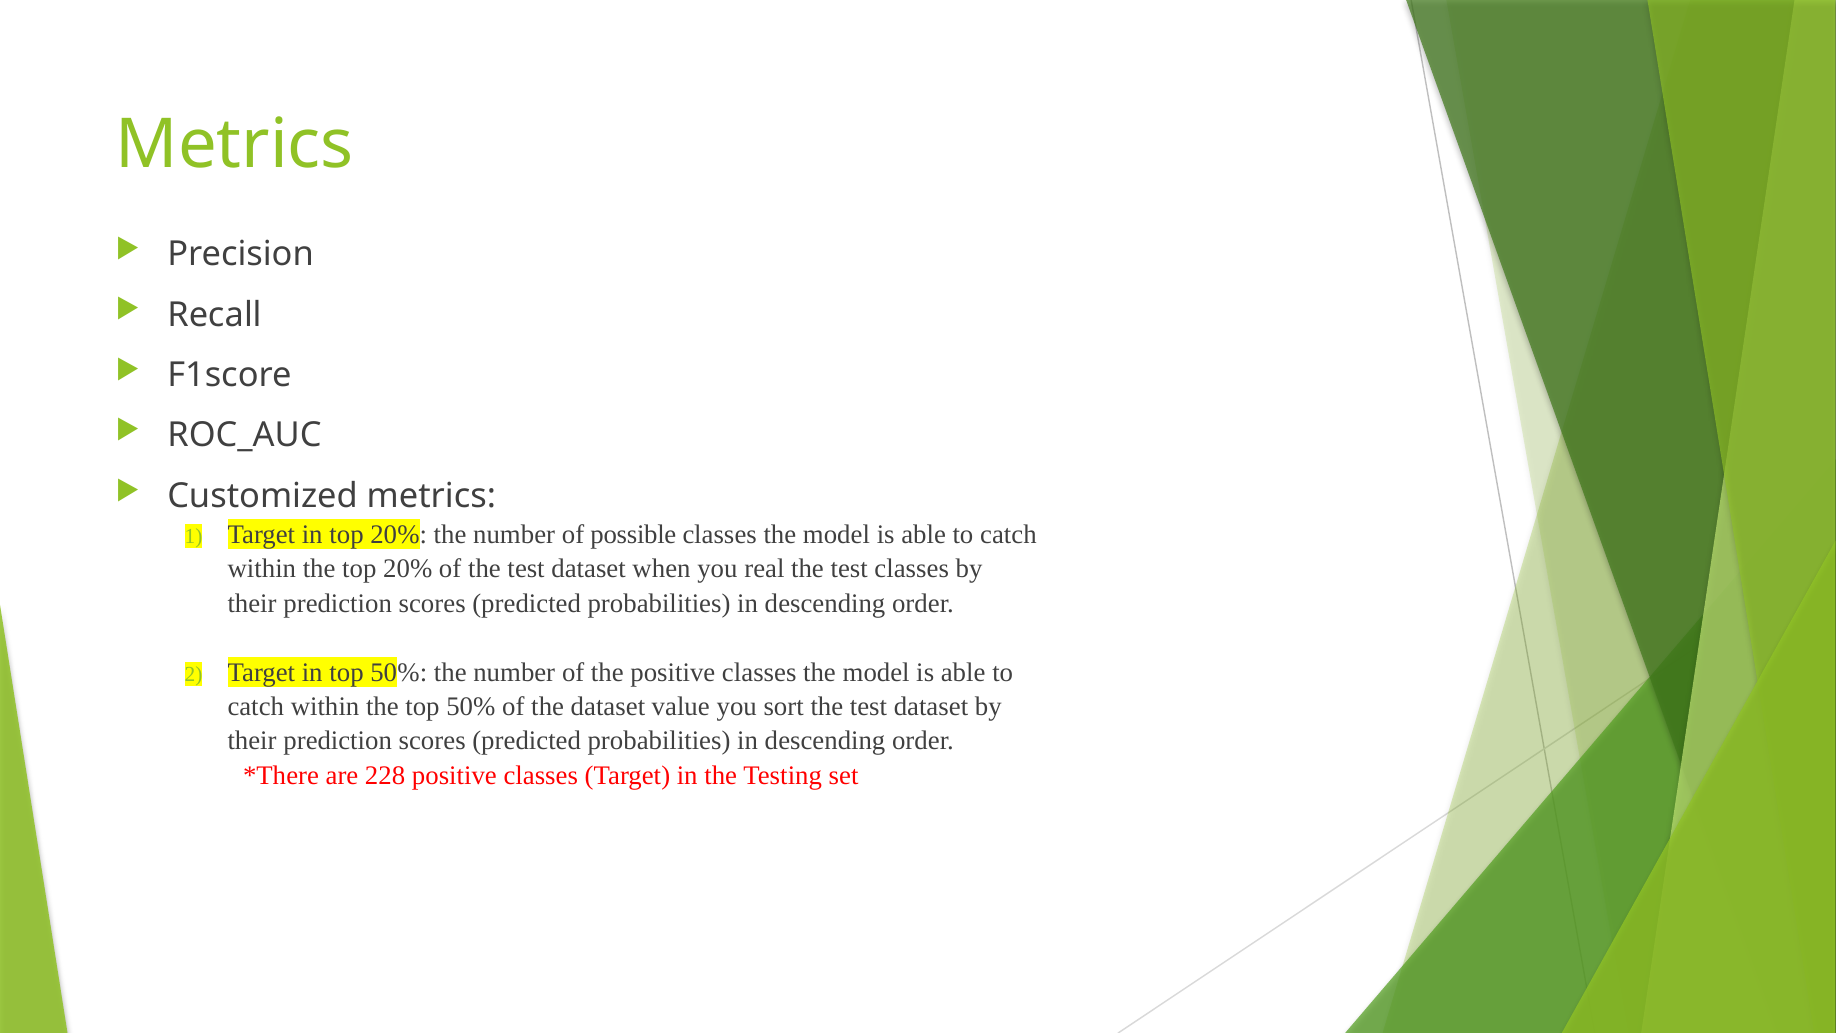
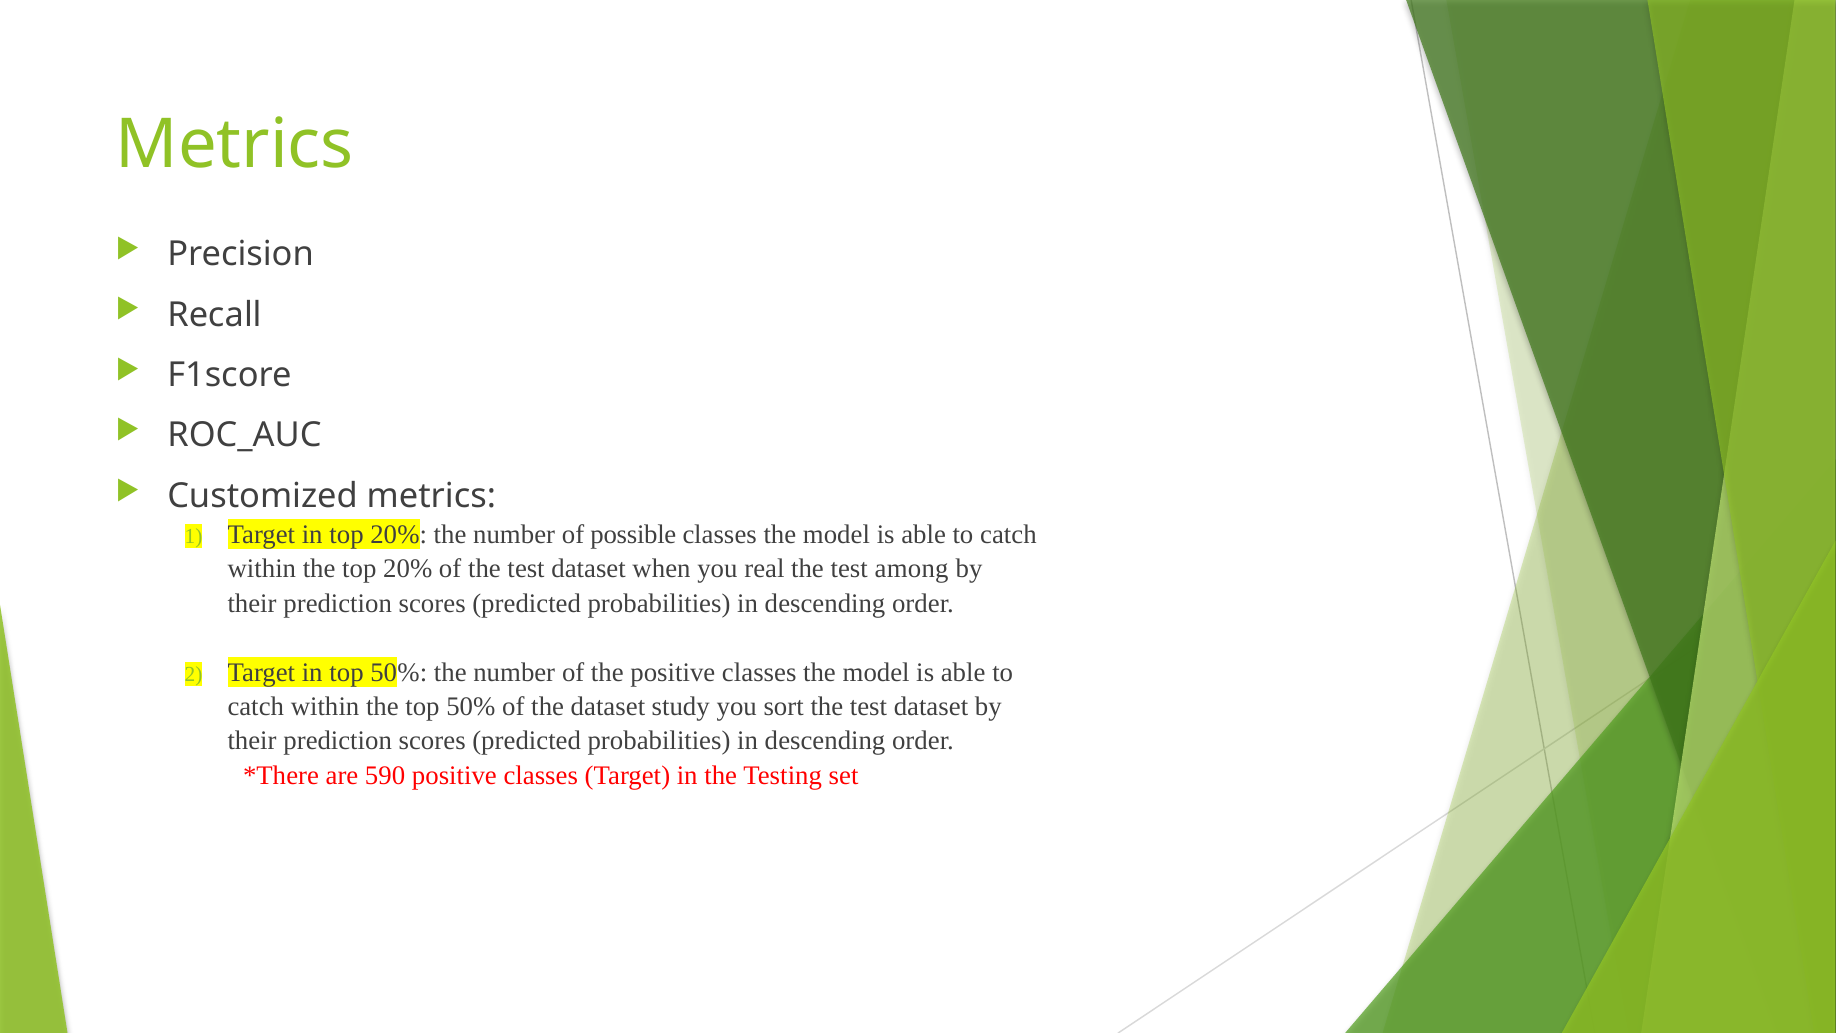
test classes: classes -> among (912, 569)
value: value -> study (681, 706)
228: 228 -> 590 (385, 775)
